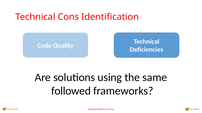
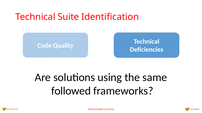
Cons: Cons -> Suite (68, 17)
